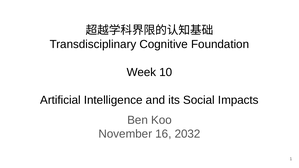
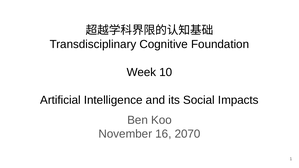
2032: 2032 -> 2070 (188, 134)
